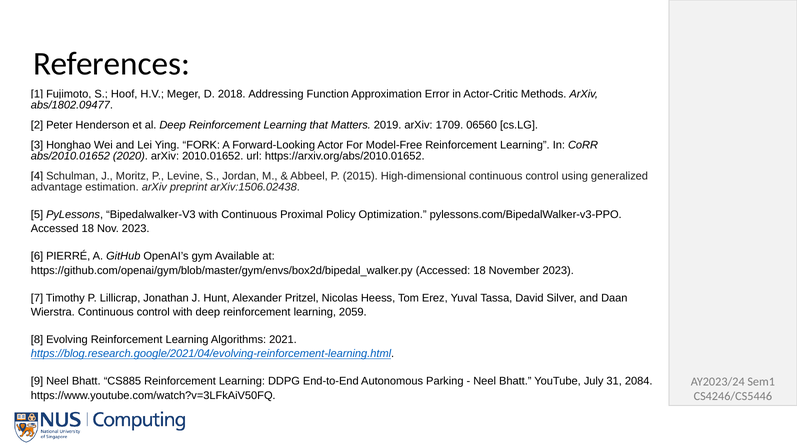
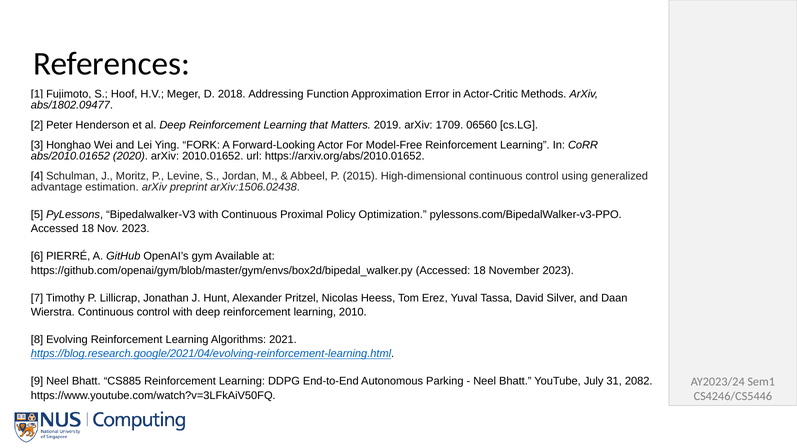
2059: 2059 -> 2010 (353, 312)
2084: 2084 -> 2082 (639, 382)
